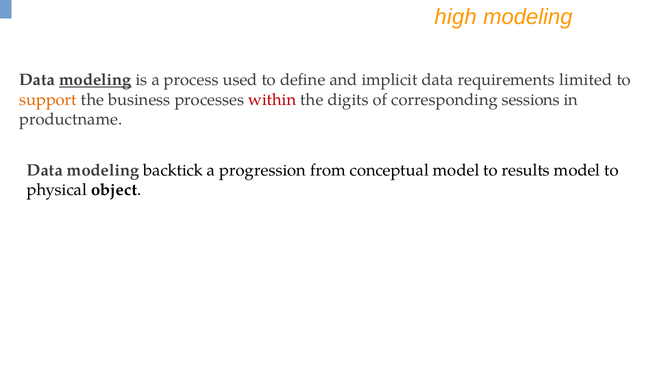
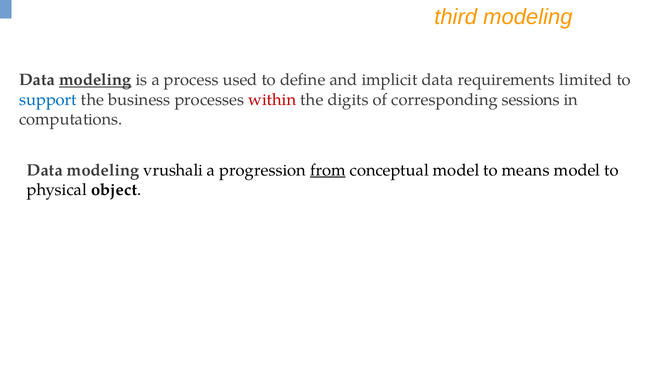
high: high -> third (456, 17)
support colour: orange -> blue (48, 100)
productname: productname -> computations (71, 120)
backtick: backtick -> vrushali (173, 170)
from underline: none -> present (328, 170)
results: results -> means (526, 170)
